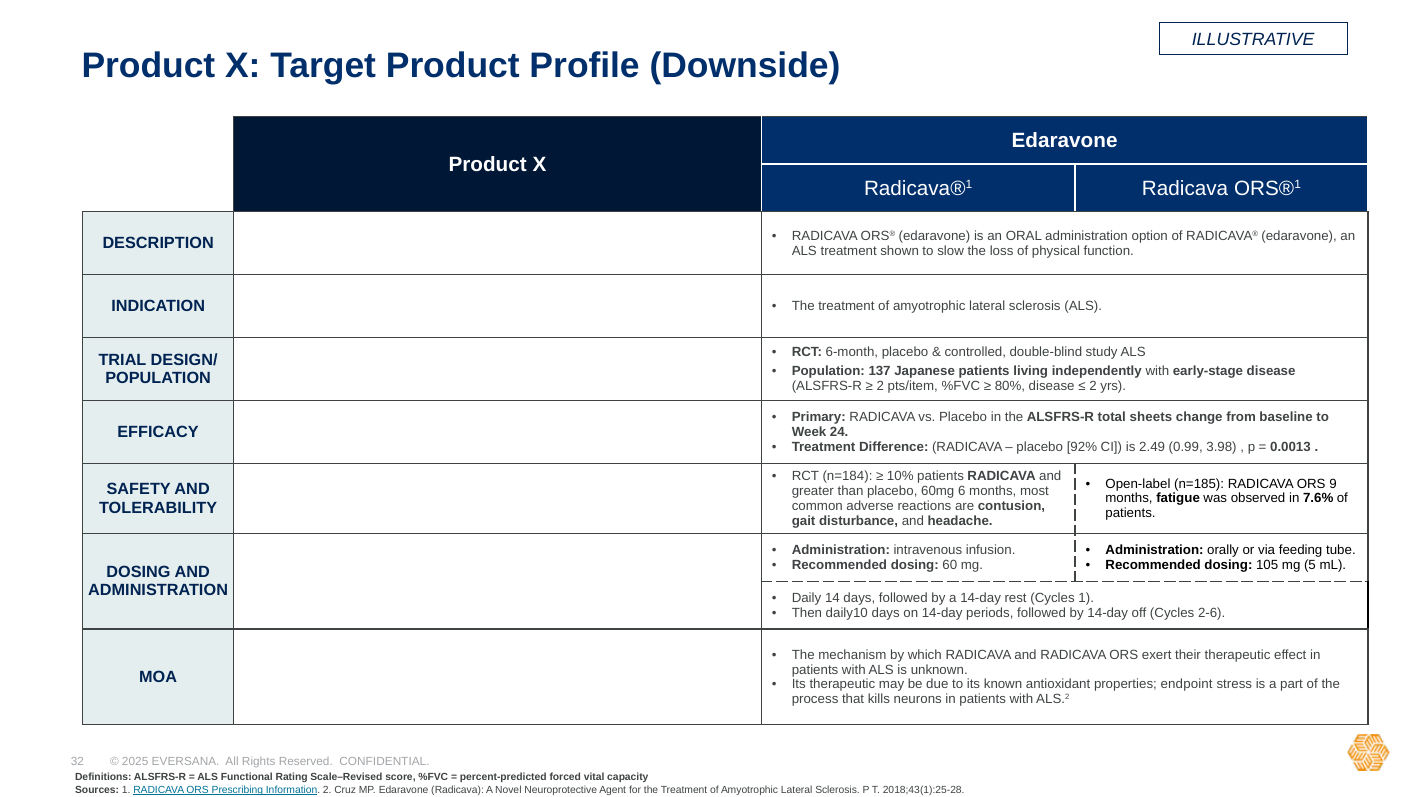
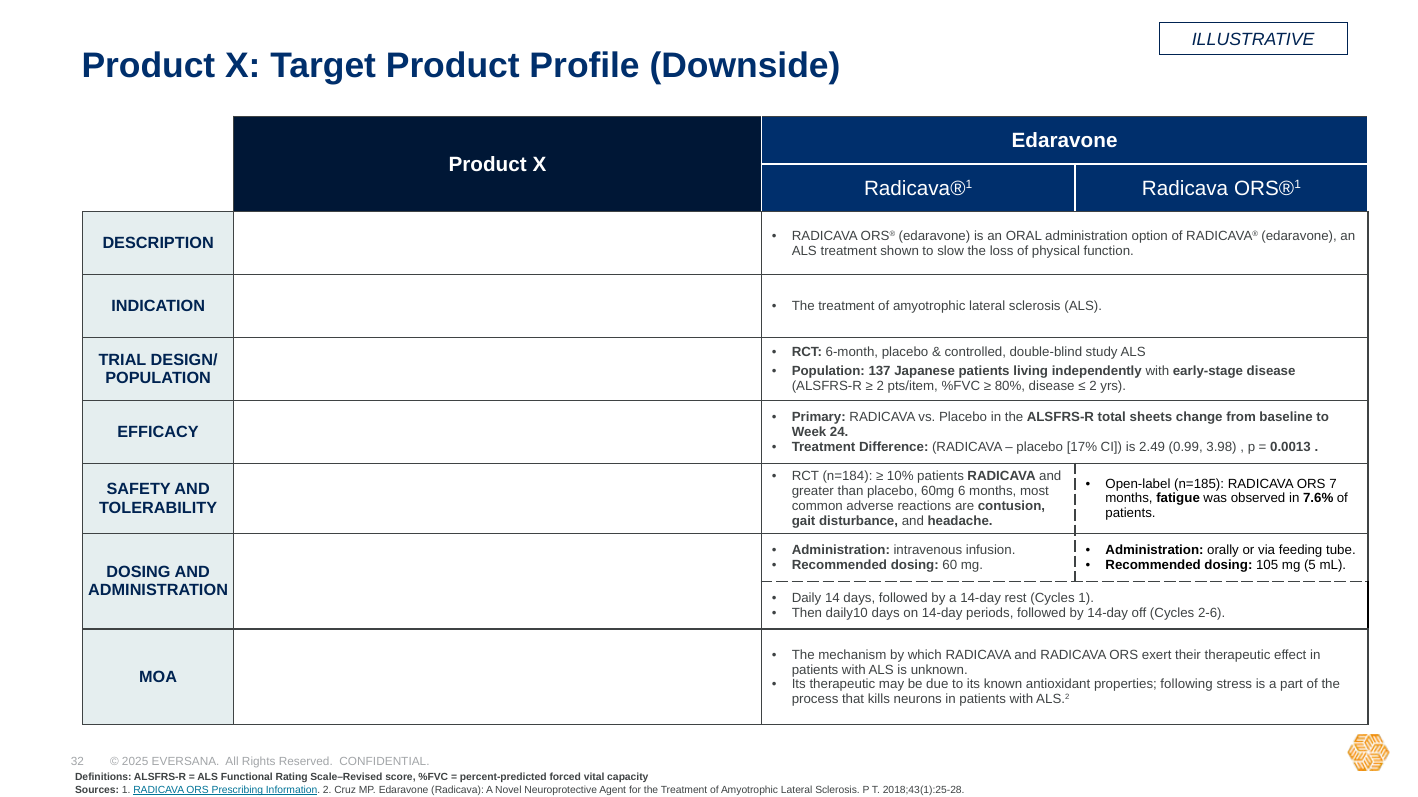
92%: 92% -> 17% (1082, 447)
9: 9 -> 7 (1333, 484)
endpoint: endpoint -> following (1187, 685)
